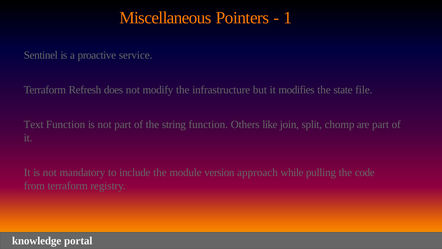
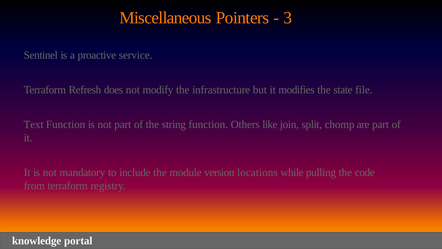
1: 1 -> 3 (288, 18)
approach: approach -> locations (257, 172)
